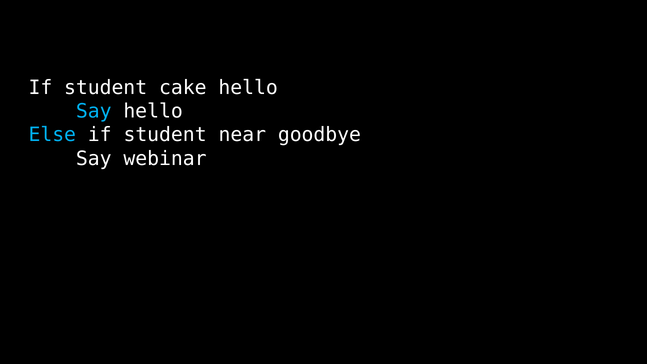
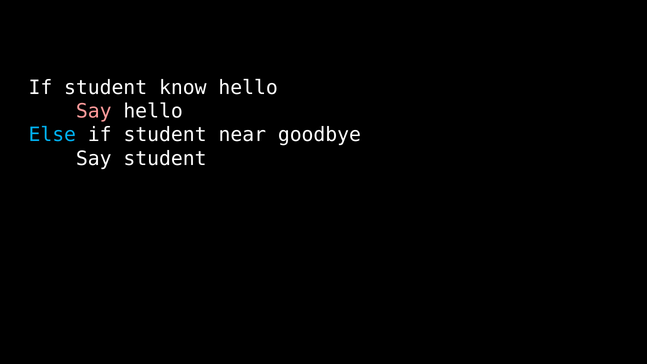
cake: cake -> know (183, 88)
Say colour: light blue -> pink (94, 111)
Say webinar: webinar -> student (165, 159)
